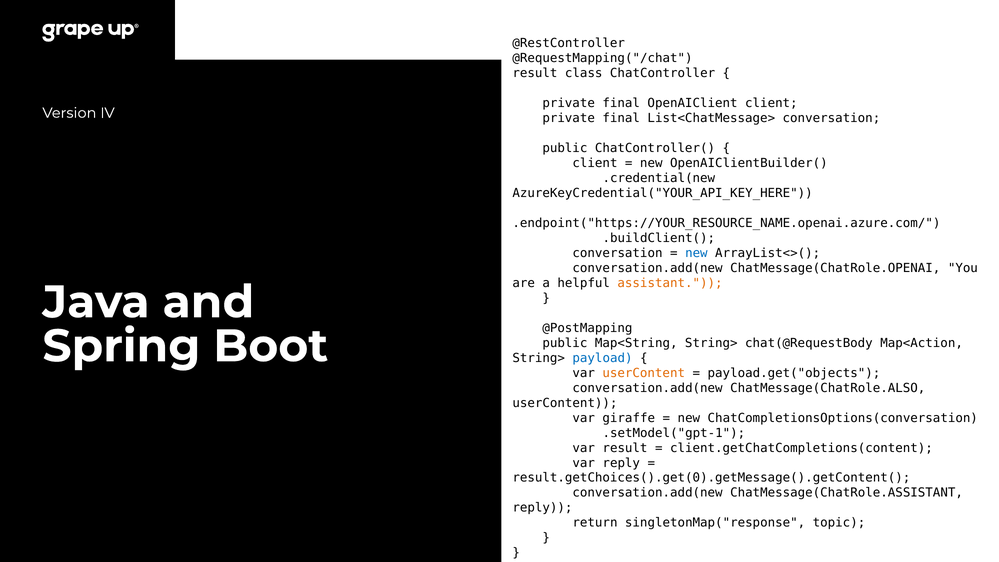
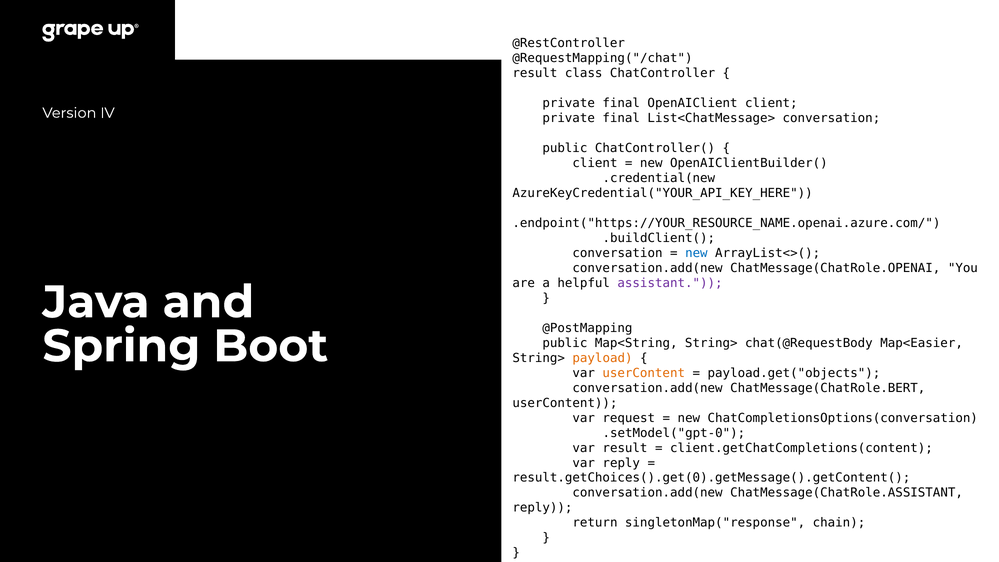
assistant colour: orange -> purple (670, 283)
Map<Action: Map<Action -> Map<Easier (922, 343)
payload colour: blue -> orange (603, 358)
ChatMessage(ChatRole.ALSO: ChatMessage(ChatRole.ALSO -> ChatMessage(ChatRole.BERT (828, 388)
giraffe: giraffe -> request (629, 418)
.setModel("gpt-1: .setModel("gpt-1 -> .setModel("gpt-0 (674, 433)
topic: topic -> chain (839, 523)
